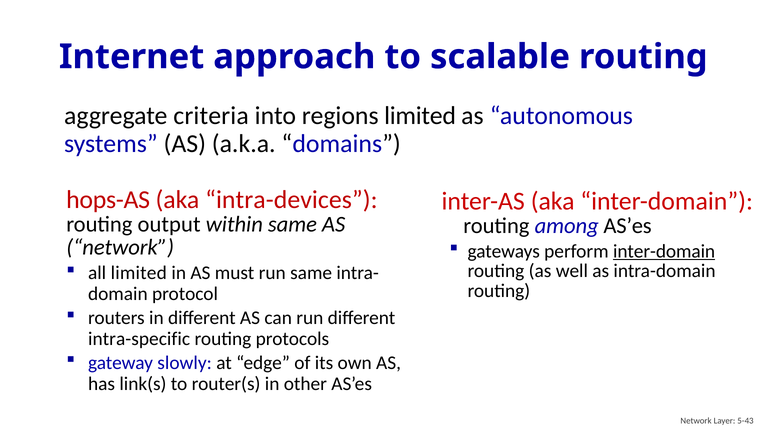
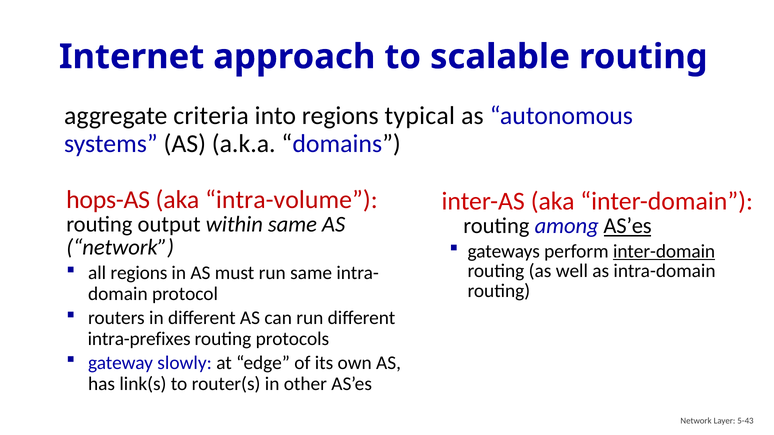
regions limited: limited -> typical (420, 116)
intra-devices: intra-devices -> intra-volume (291, 200)
AS’es underline: none -> present (628, 226)
all limited: limited -> regions (139, 273)
intra-specific: intra-specific -> intra-prefixes (139, 339)
